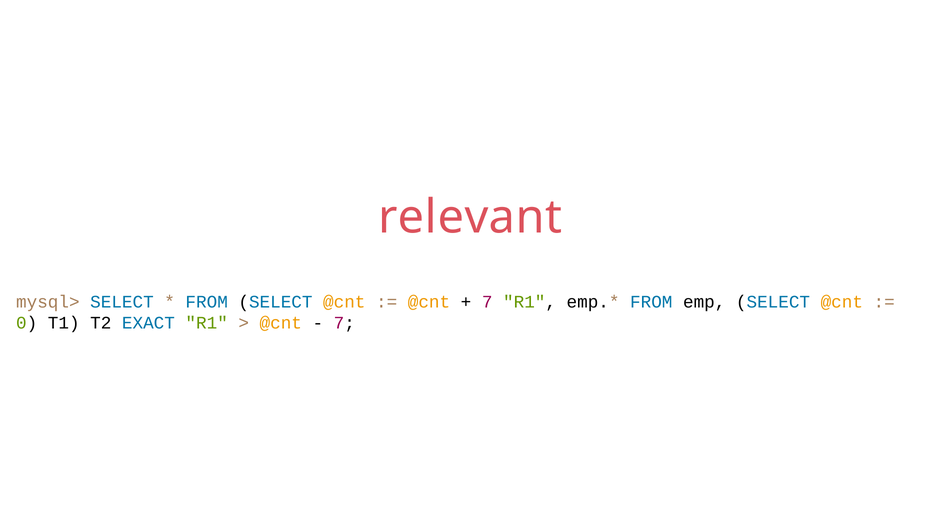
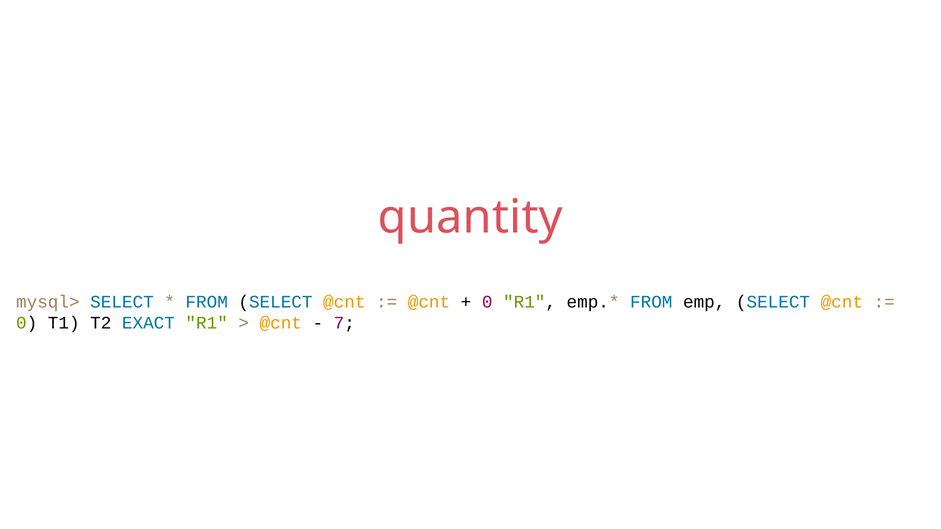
relevant: relevant -> quantity (470, 217)
7: 7 -> 0 (487, 302)
